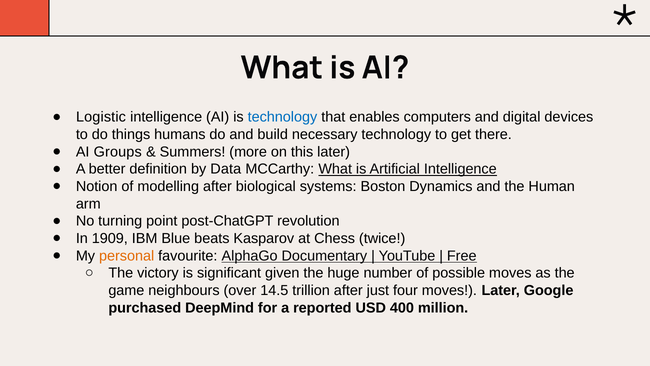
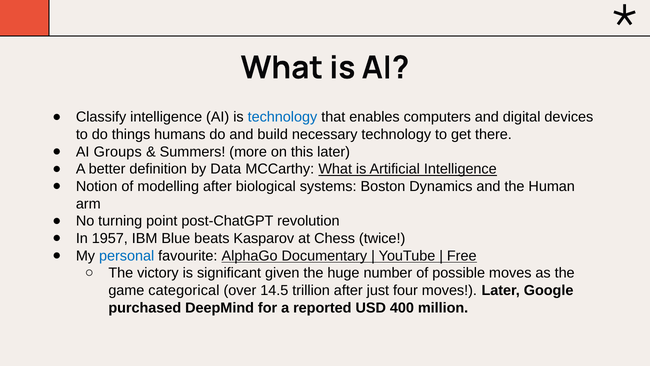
Logistic: Logistic -> Classify (101, 117)
1909: 1909 -> 1957 (110, 238)
personal colour: orange -> blue (127, 256)
neighbours: neighbours -> categorical (184, 290)
